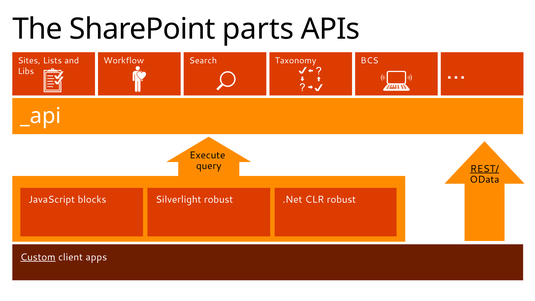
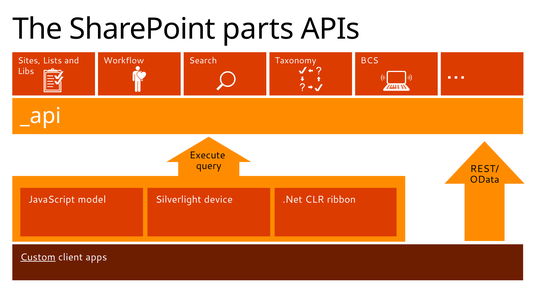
REST/ underline: present -> none (485, 169)
blocks: blocks -> model (92, 200)
Silverlight robust: robust -> device (218, 200)
CLR robust: robust -> ribbon (341, 200)
